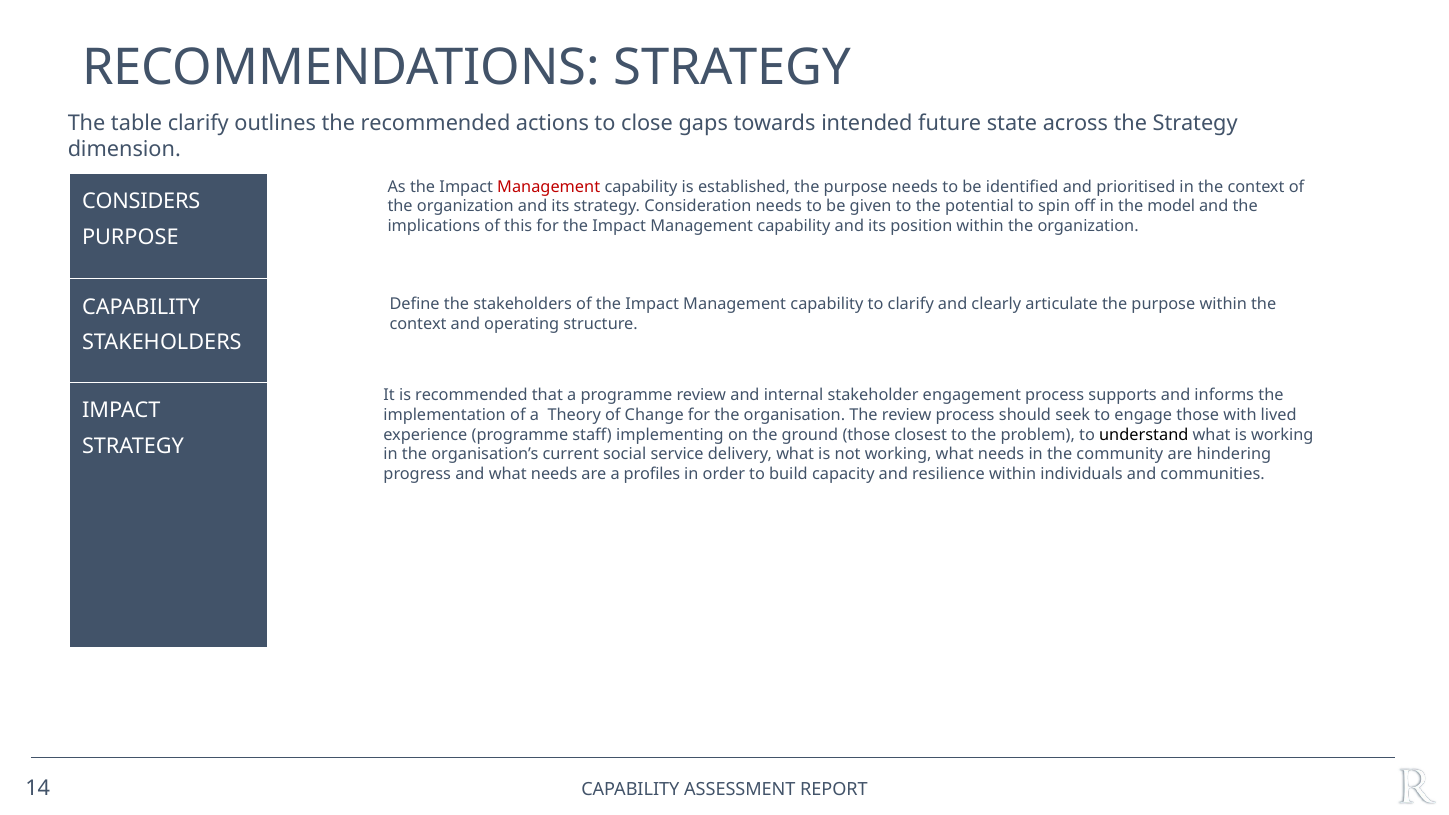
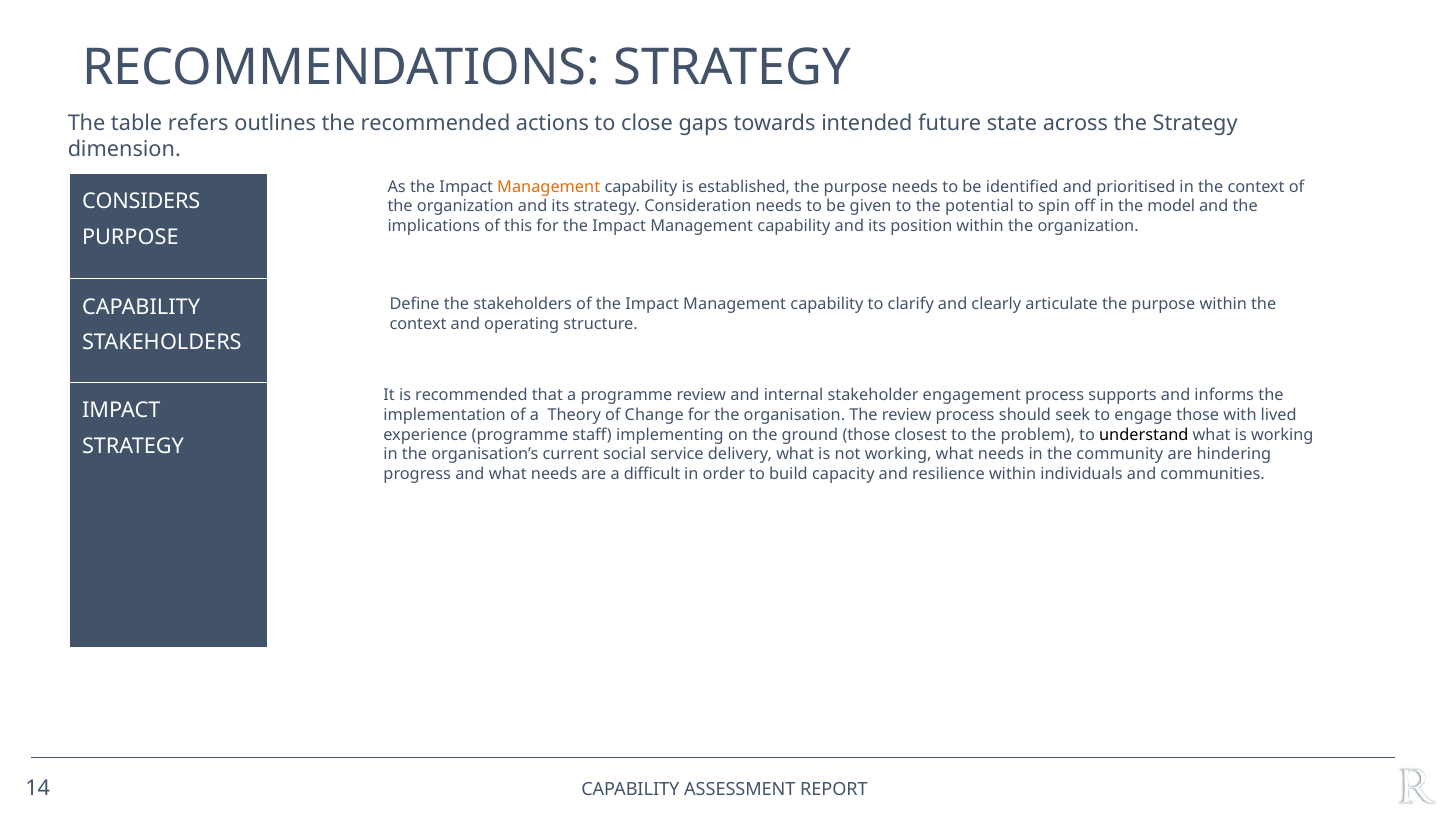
table clarify: clarify -> refers (198, 124)
Management colour: red -> orange (549, 187)
profiles: profiles -> difficult (652, 474)
